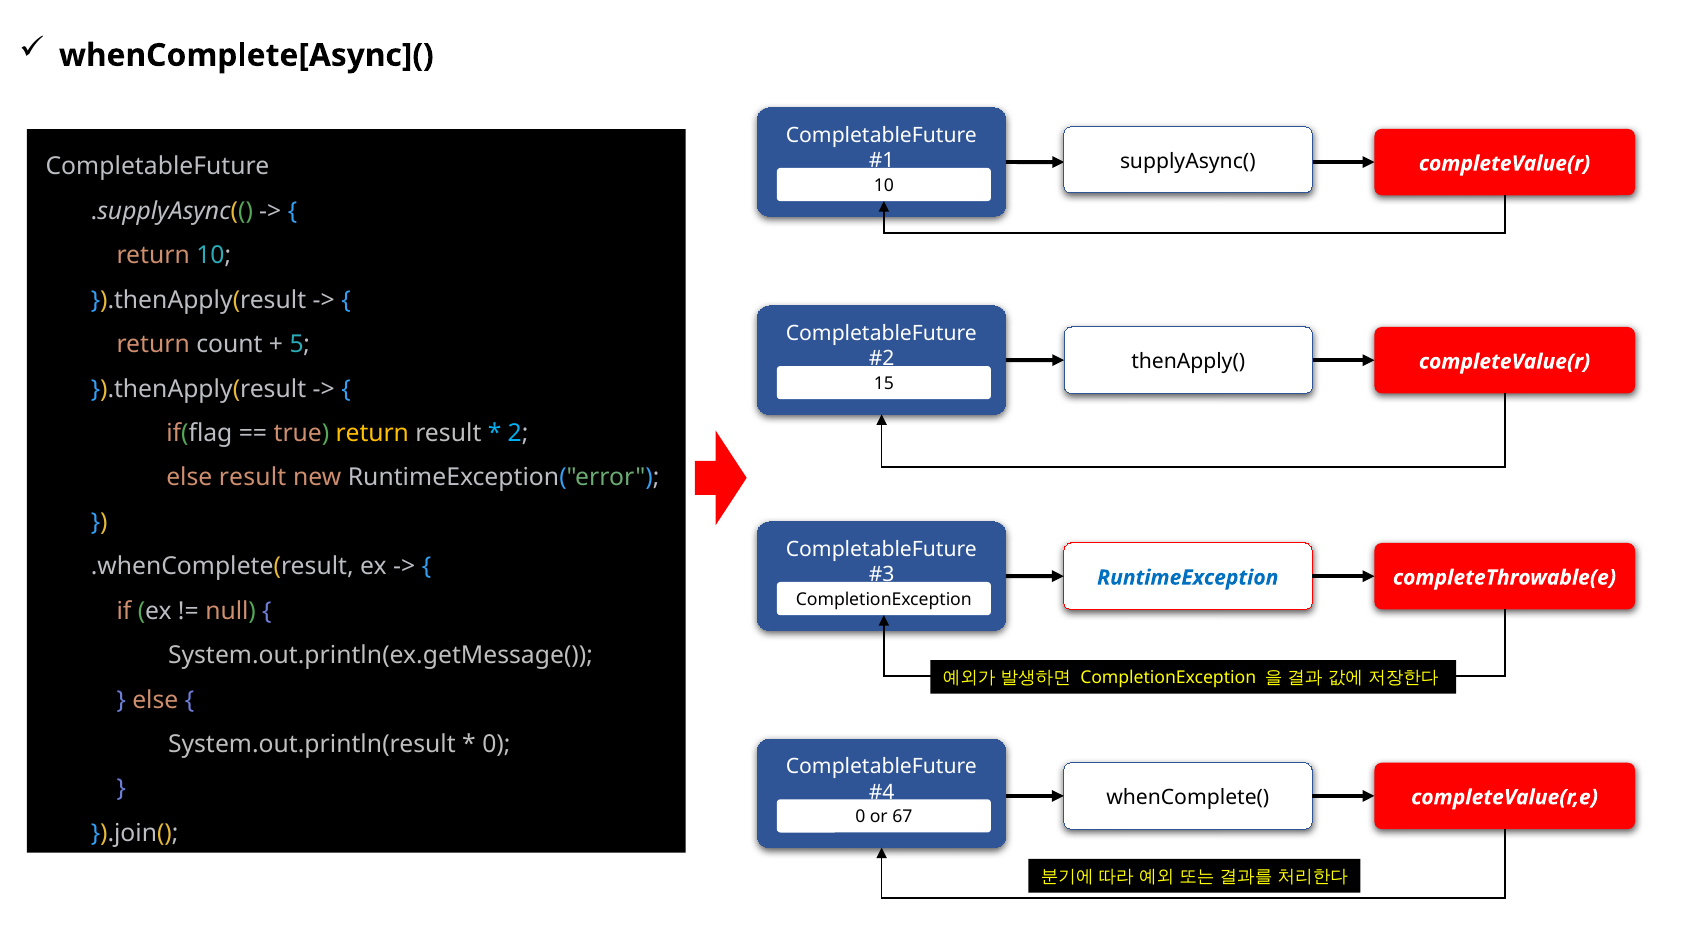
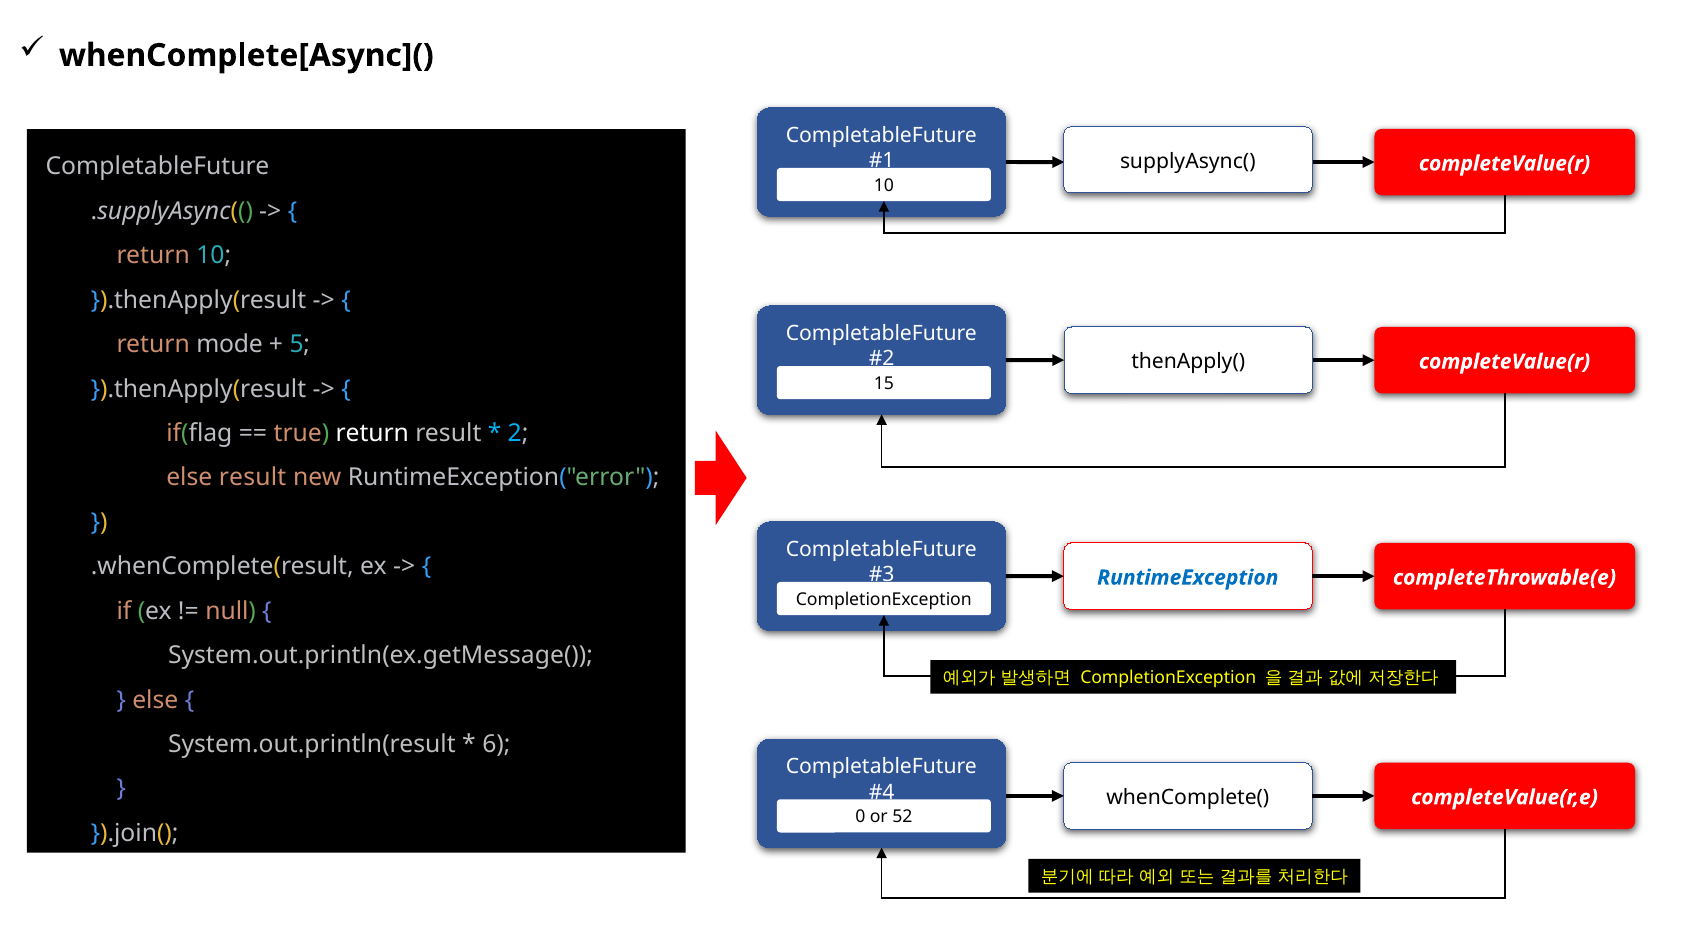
count: count -> mode (230, 345)
return colour: yellow -> white (372, 434)
0: 0 -> 6 (496, 745)
67: 67 -> 52 (902, 817)
